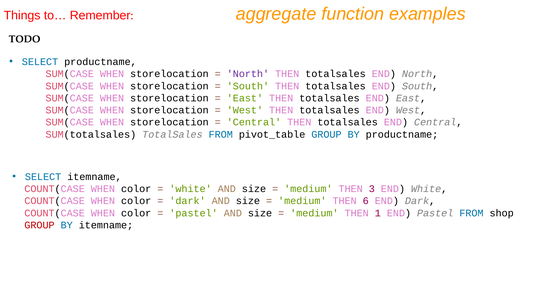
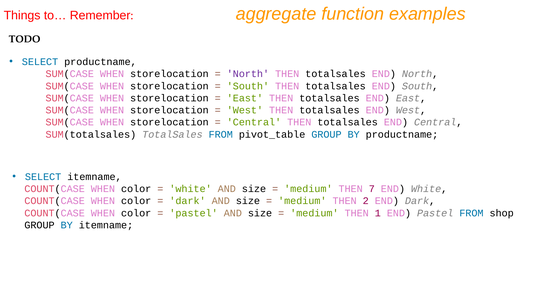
3: 3 -> 7 (372, 189)
6: 6 -> 2 (366, 201)
GROUP colour: red -> black (40, 225)
